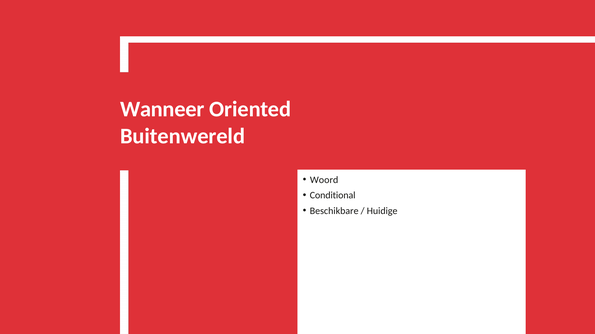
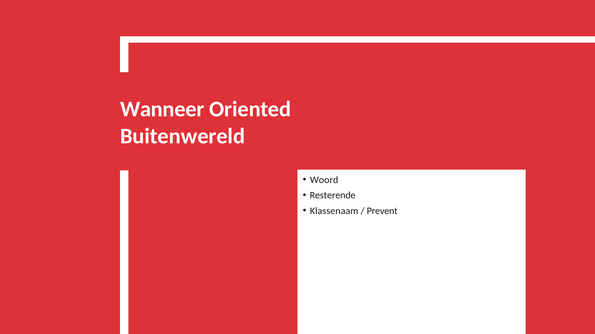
Conditional: Conditional -> Resterende (333, 196)
Beschikbare: Beschikbare -> Klassenaam (334, 211)
Huidige: Huidige -> Prevent (382, 211)
